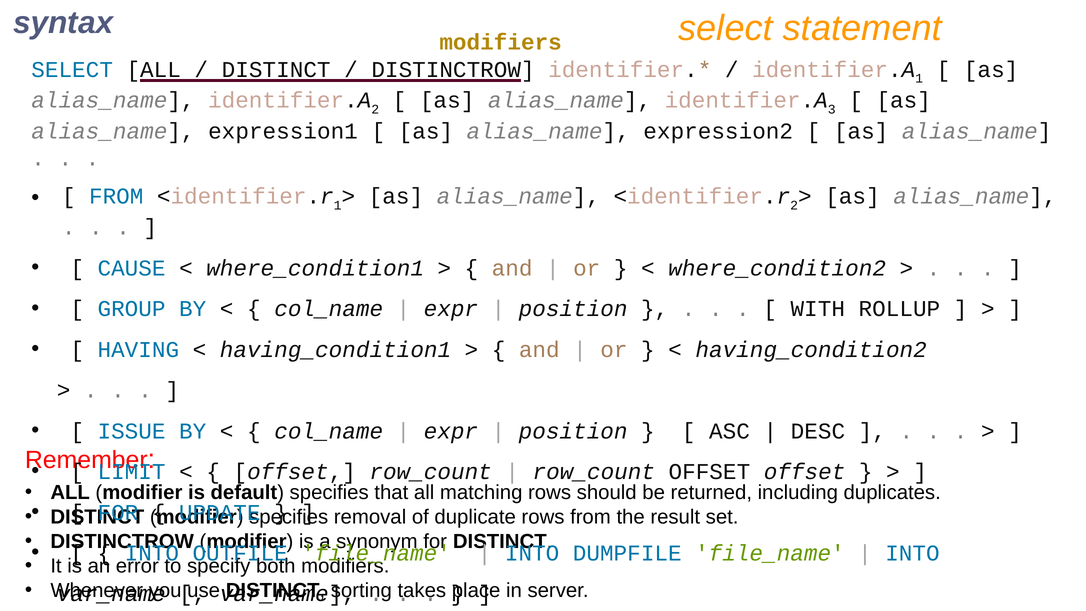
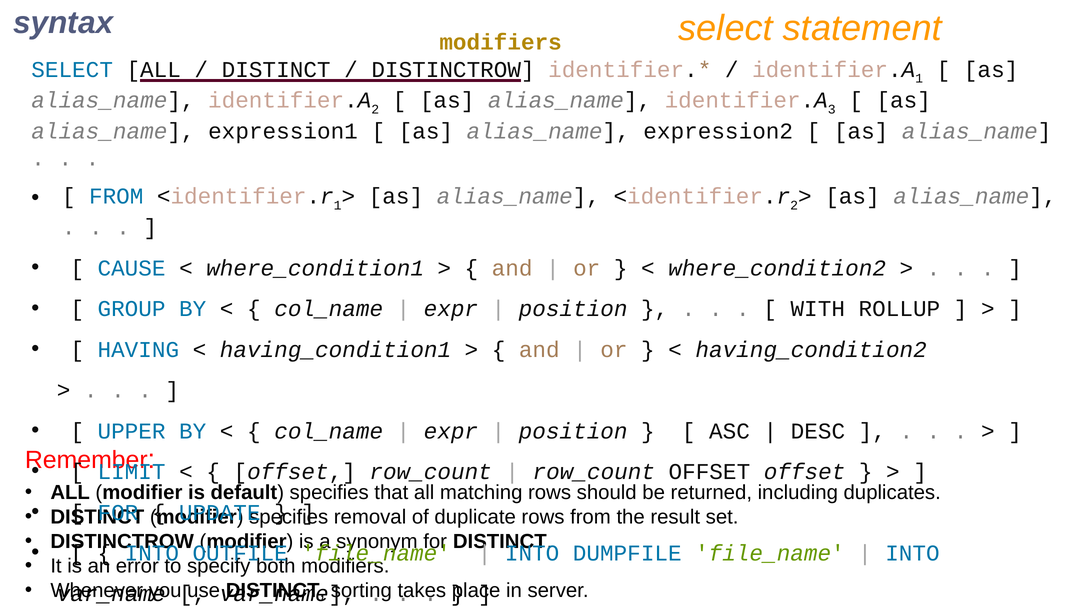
ISSUE: ISSUE -> UPPER (132, 431)
